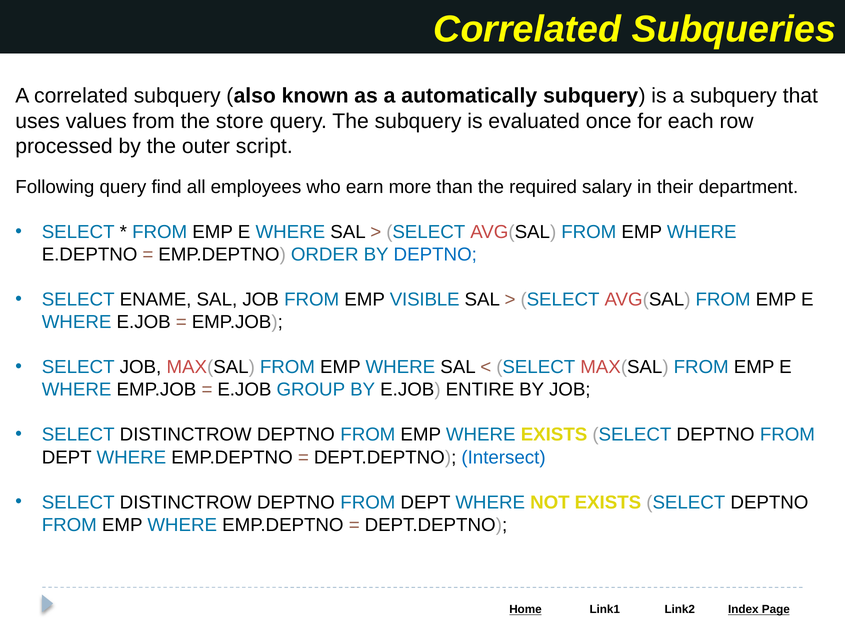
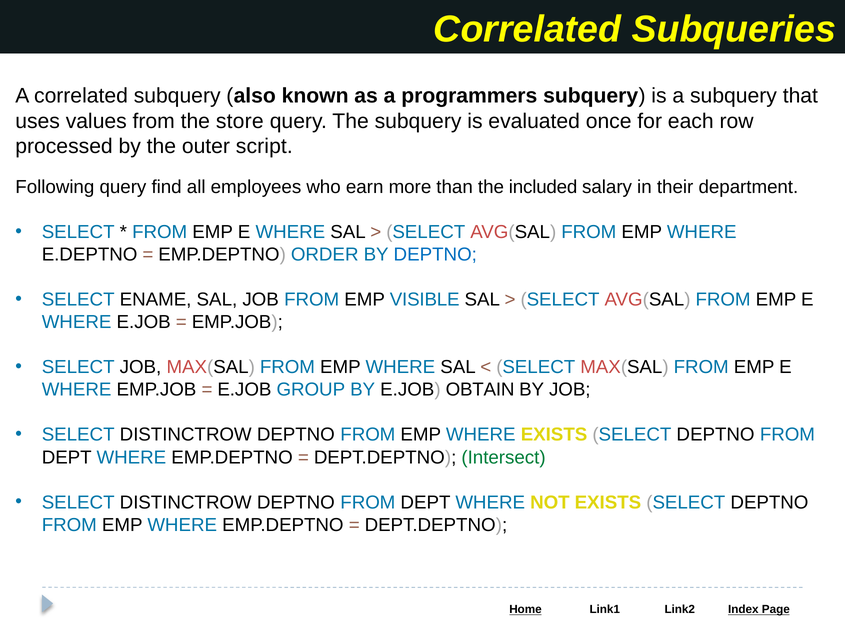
automatically: automatically -> programmers (469, 96)
required: required -> included (543, 187)
ENTIRE: ENTIRE -> OBTAIN (480, 390)
Intersect colour: blue -> green (504, 457)
